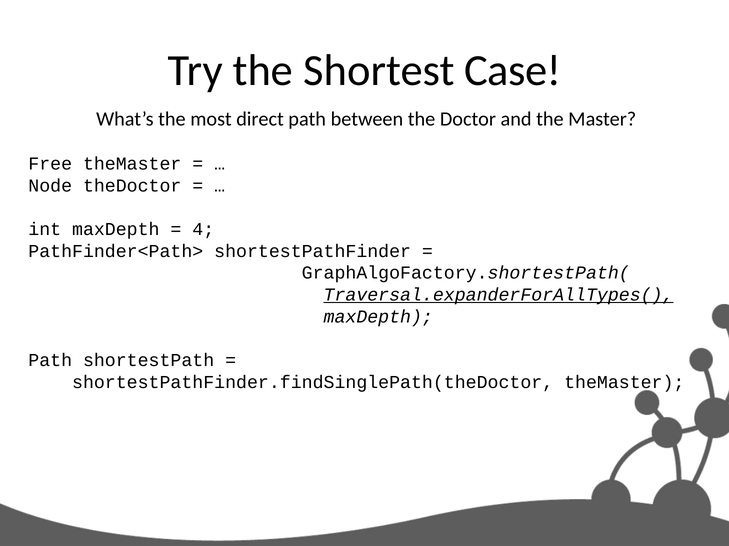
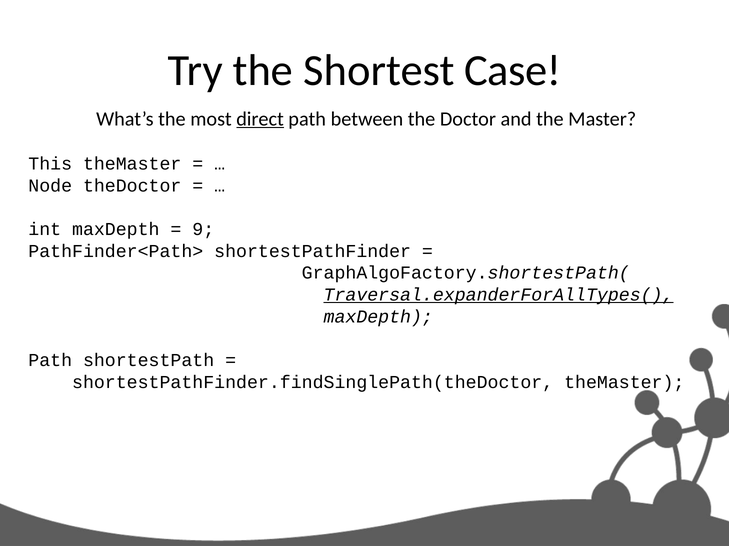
direct underline: none -> present (260, 119)
Free: Free -> This (50, 164)
4: 4 -> 9 (203, 230)
